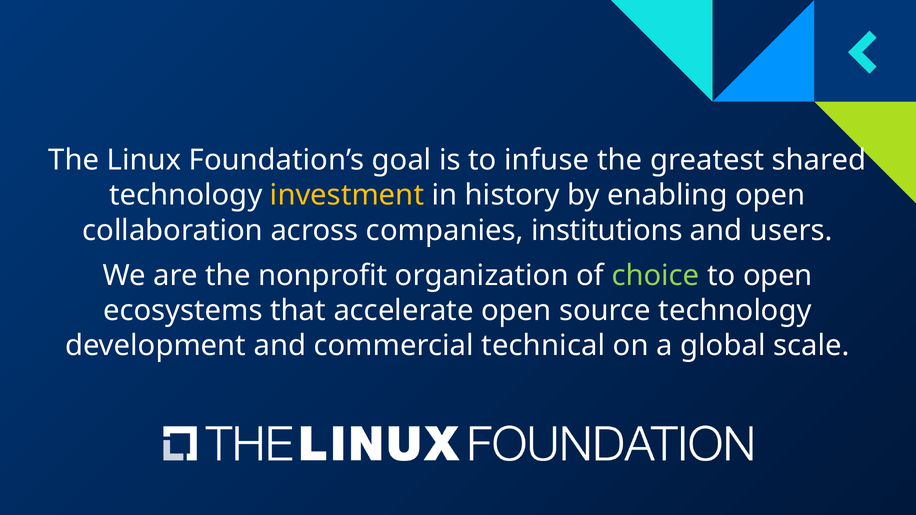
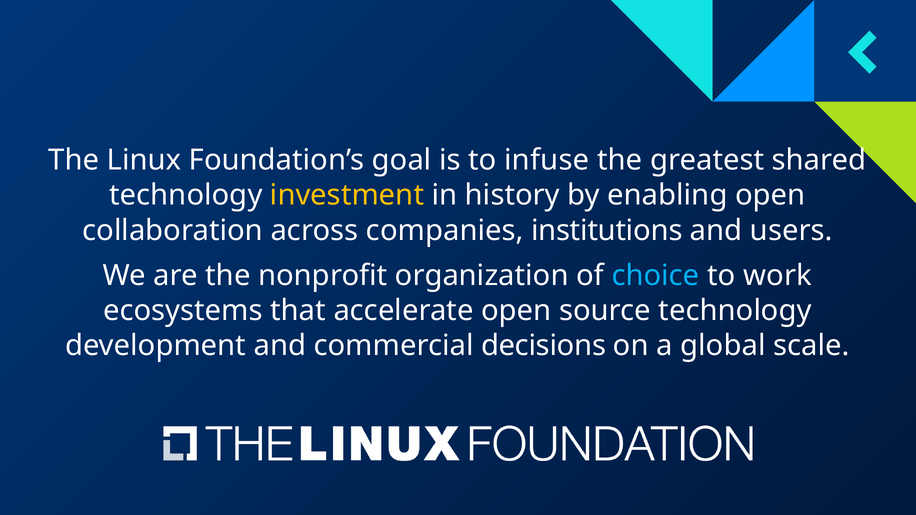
choice colour: light green -> light blue (656, 276)
to open: open -> work (777, 276)
technical: technical -> decisions (544, 346)
